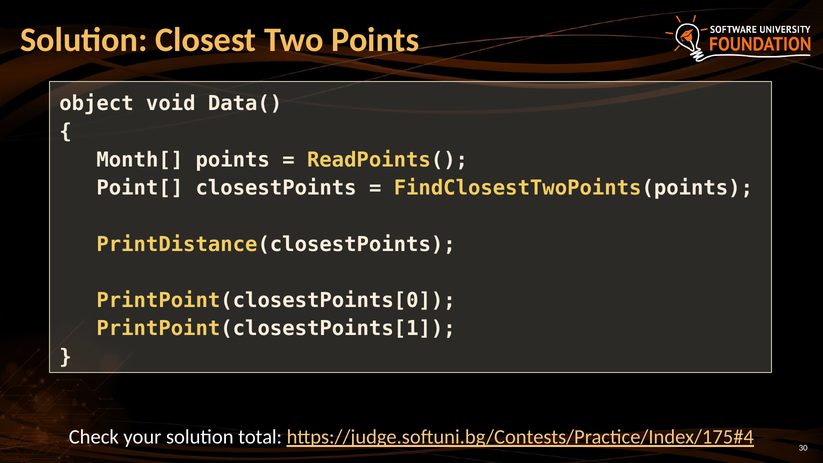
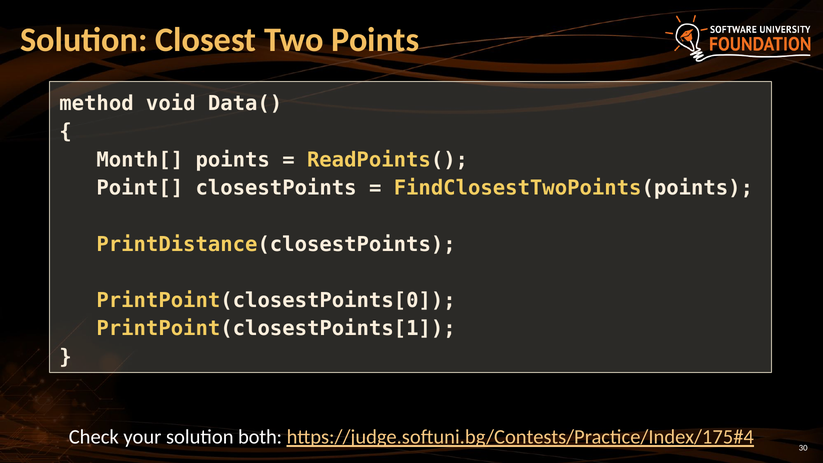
object: object -> method (96, 104)
total: total -> both (260, 437)
